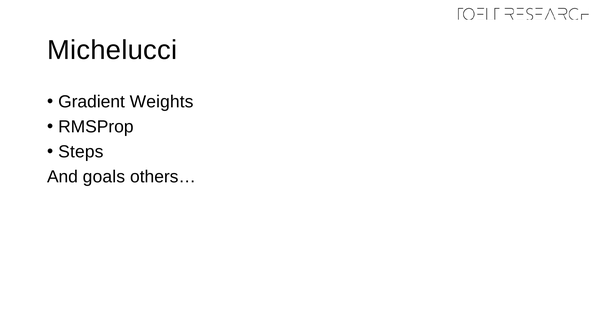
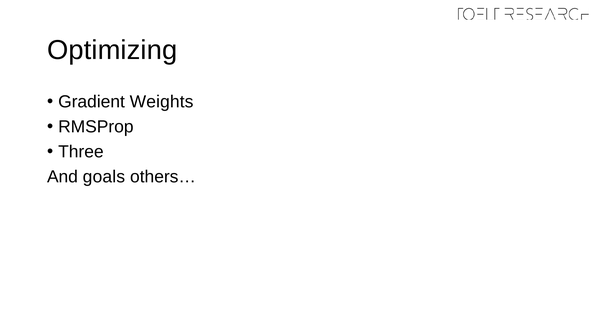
Michelucci: Michelucci -> Optimizing (112, 50)
Steps: Steps -> Three (81, 152)
